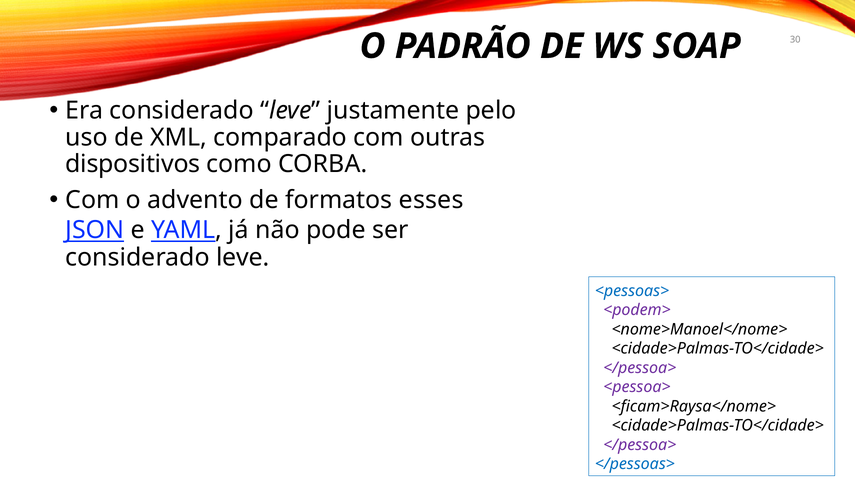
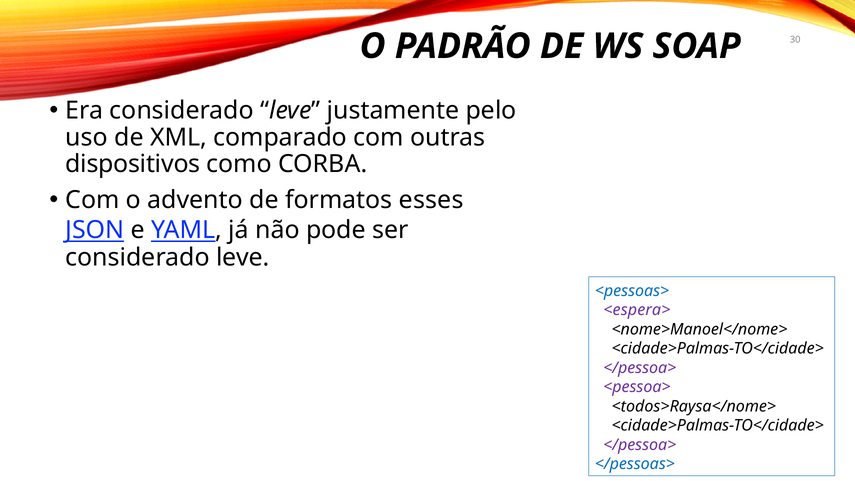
<podem>: <podem> -> <espera> (637, 310)
<ficam>Raysa</nome>: <ficam>Raysa</nome> -> <todos>Raysa</nome> (694, 406)
